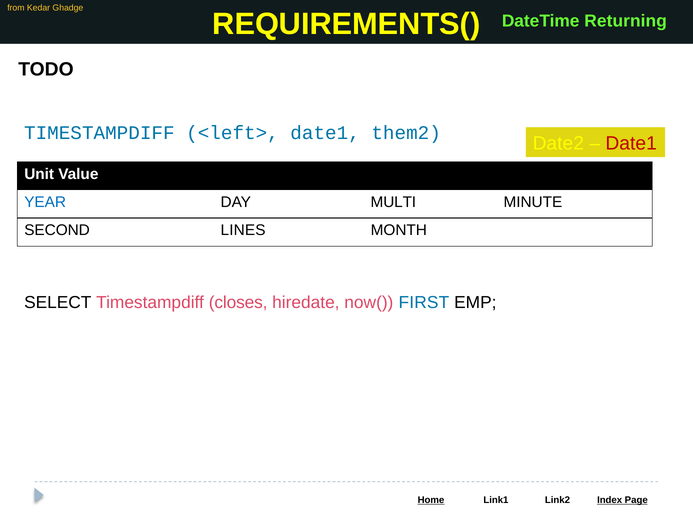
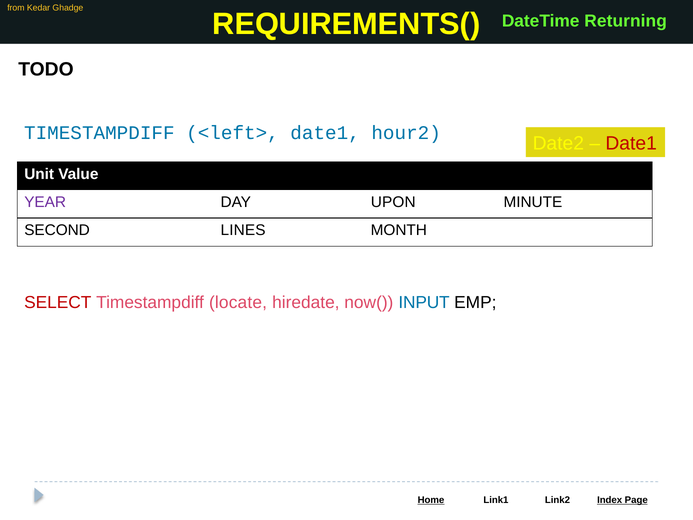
them2: them2 -> hour2 (406, 133)
YEAR colour: blue -> purple (45, 202)
MULTI: MULTI -> UPON (393, 202)
SELECT colour: black -> red (58, 303)
closes: closes -> locate (238, 303)
FIRST: FIRST -> INPUT (424, 303)
